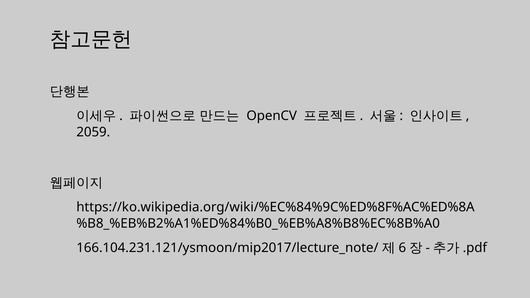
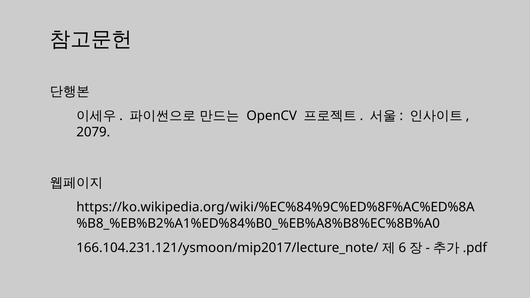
2059: 2059 -> 2079 (93, 132)
